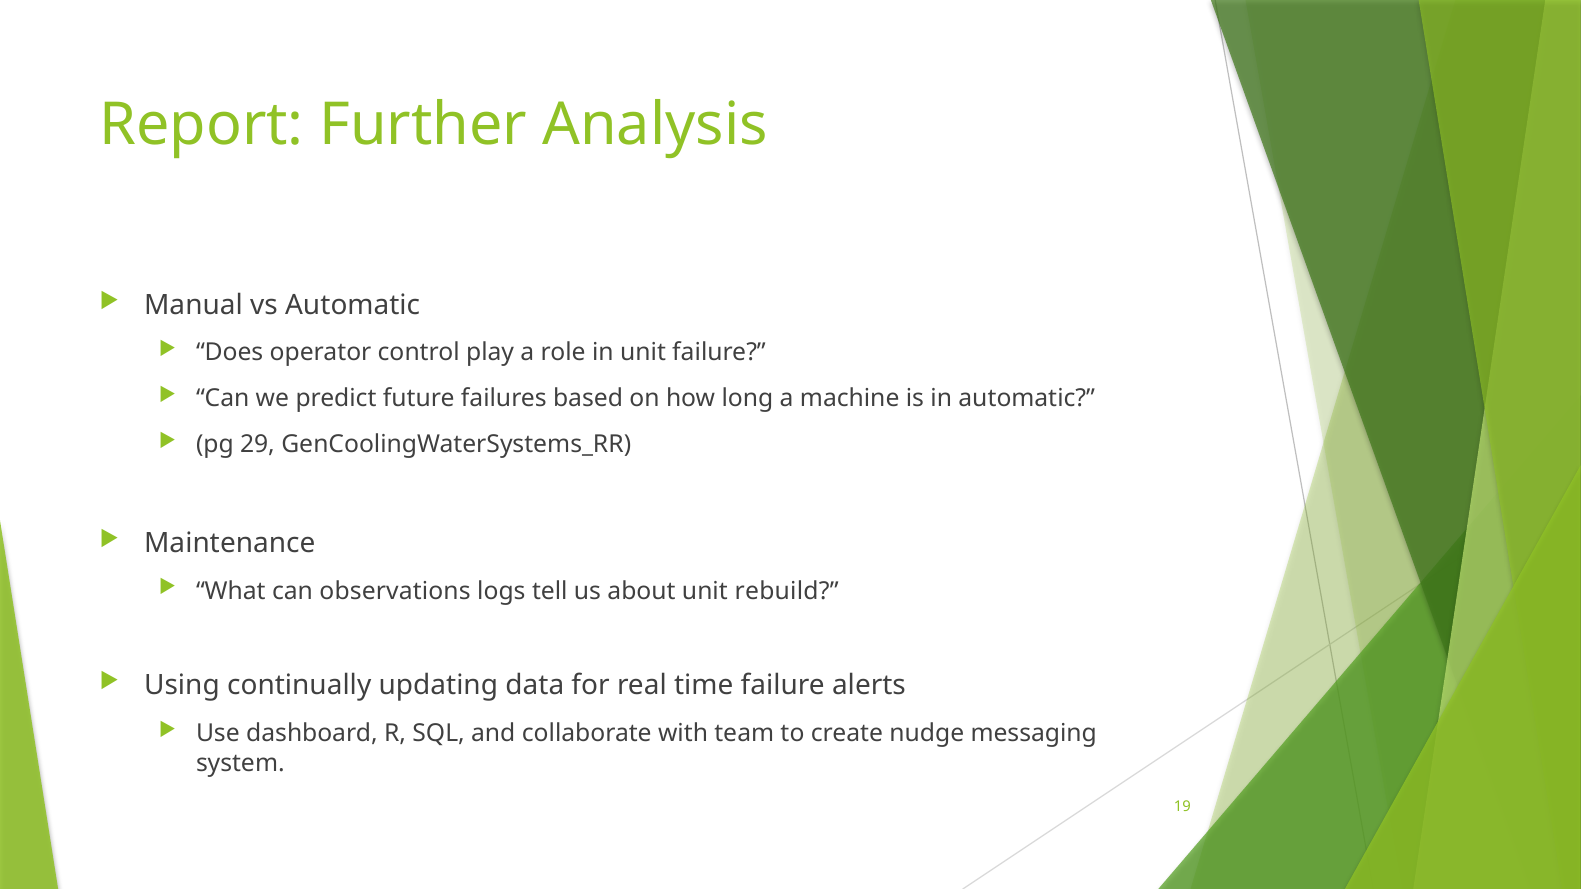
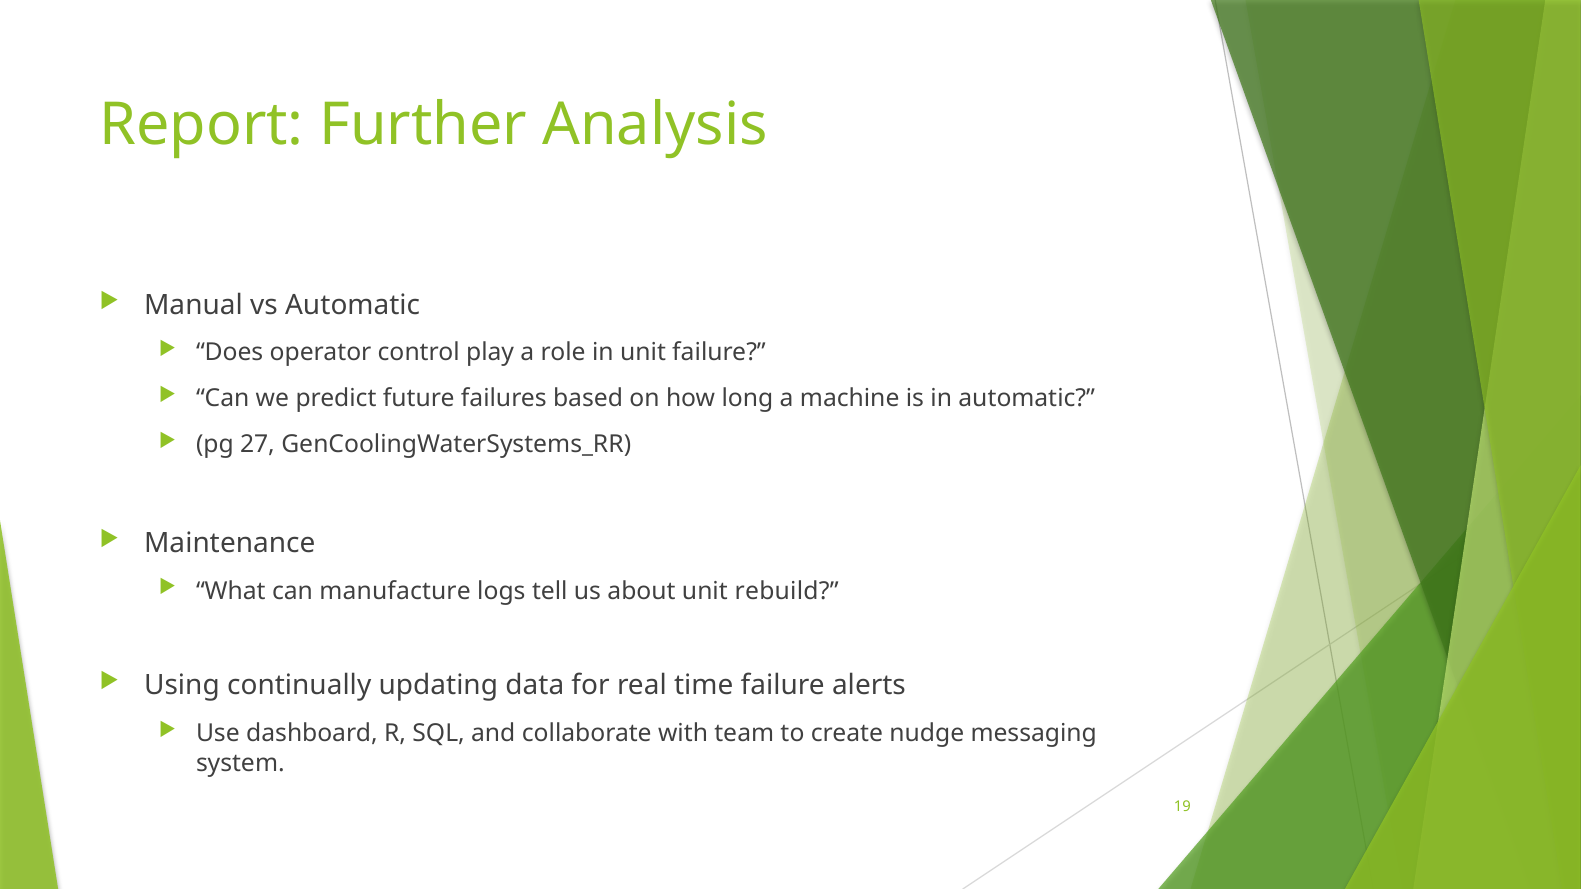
29: 29 -> 27 (257, 445)
observations: observations -> manufacture (395, 591)
